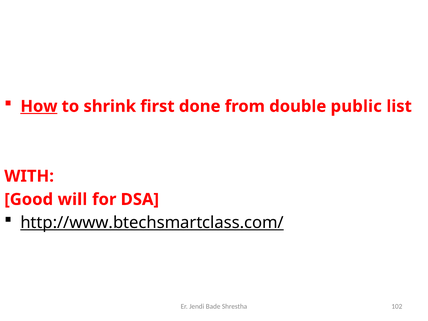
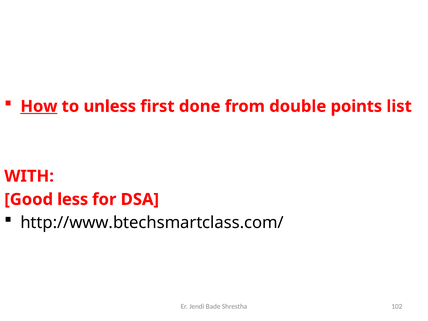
shrink: shrink -> unless (110, 106)
public: public -> points (356, 106)
will: will -> less (73, 199)
http://www.btechsmartclass.com/ underline: present -> none (152, 223)
